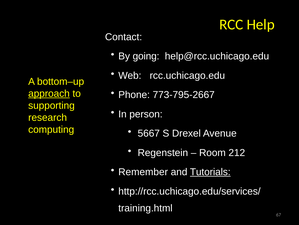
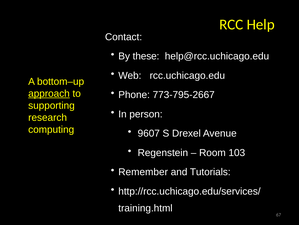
going: going -> these (146, 56)
5667: 5667 -> 9607 (149, 133)
212: 212 -> 103 (237, 152)
Tutorials underline: present -> none (210, 171)
